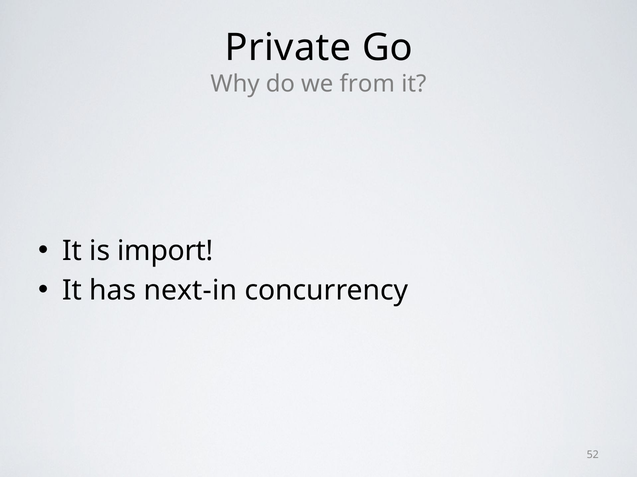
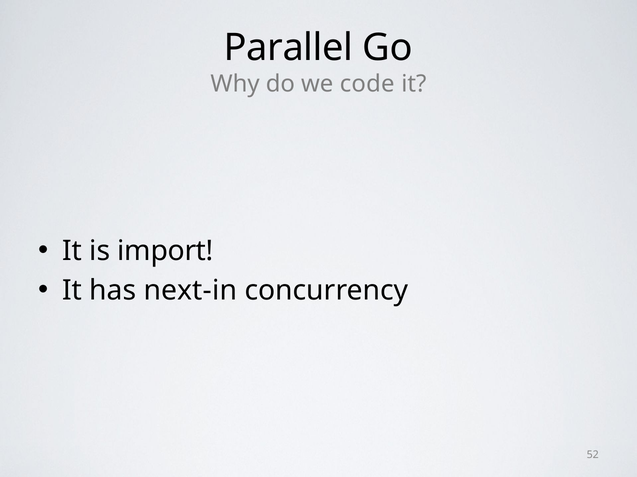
Private: Private -> Parallel (288, 48)
from: from -> code (367, 84)
